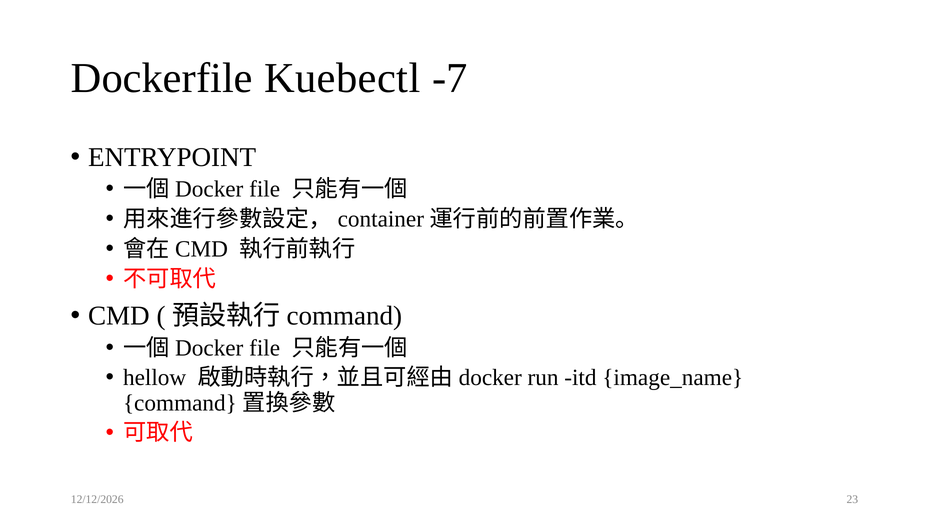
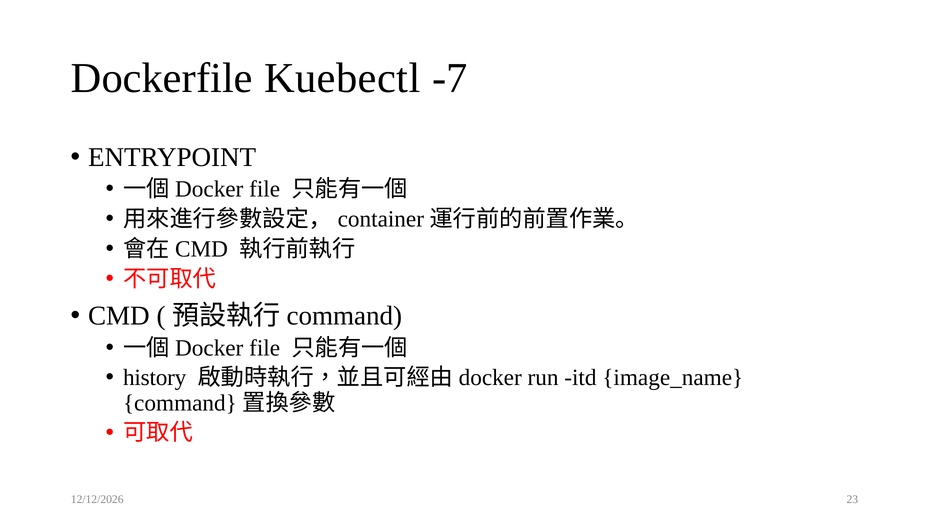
hellow: hellow -> history (155, 377)
